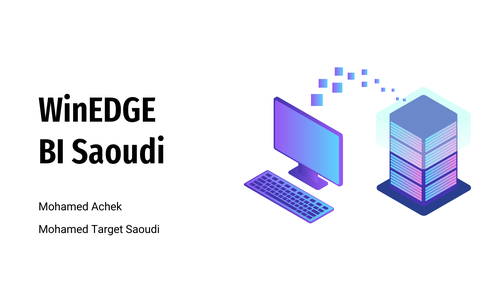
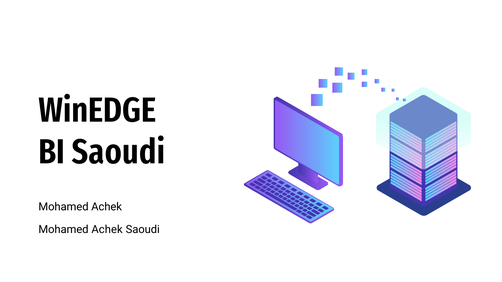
Target: Target -> Achek (107, 230)
